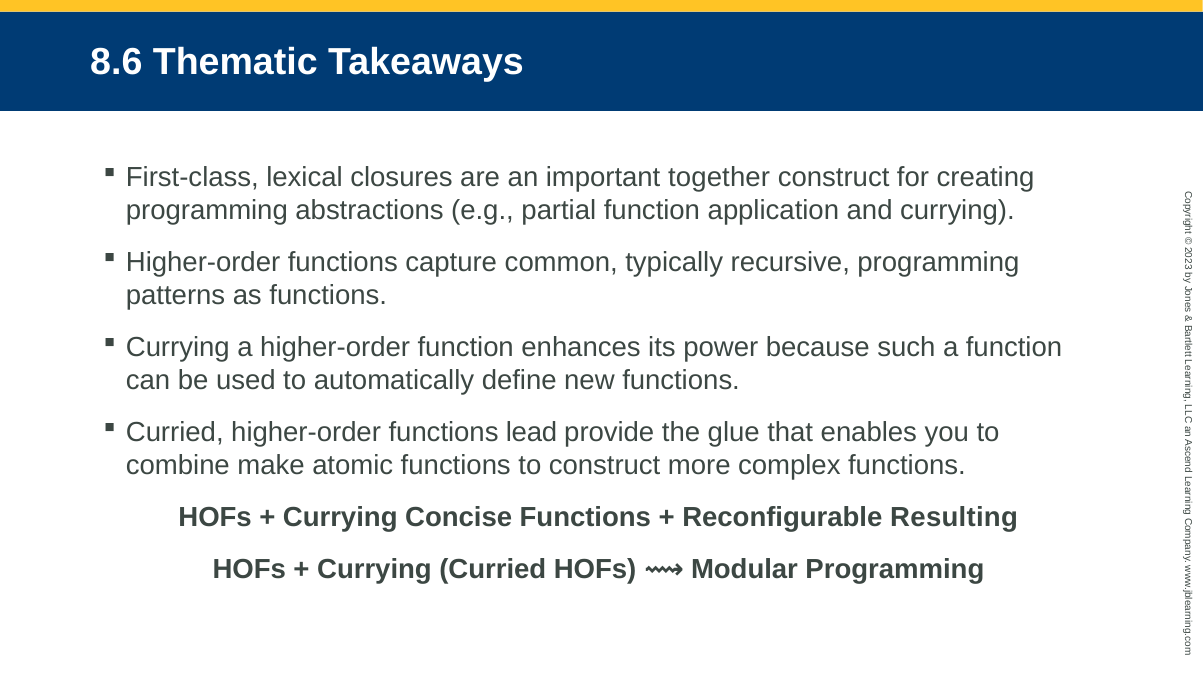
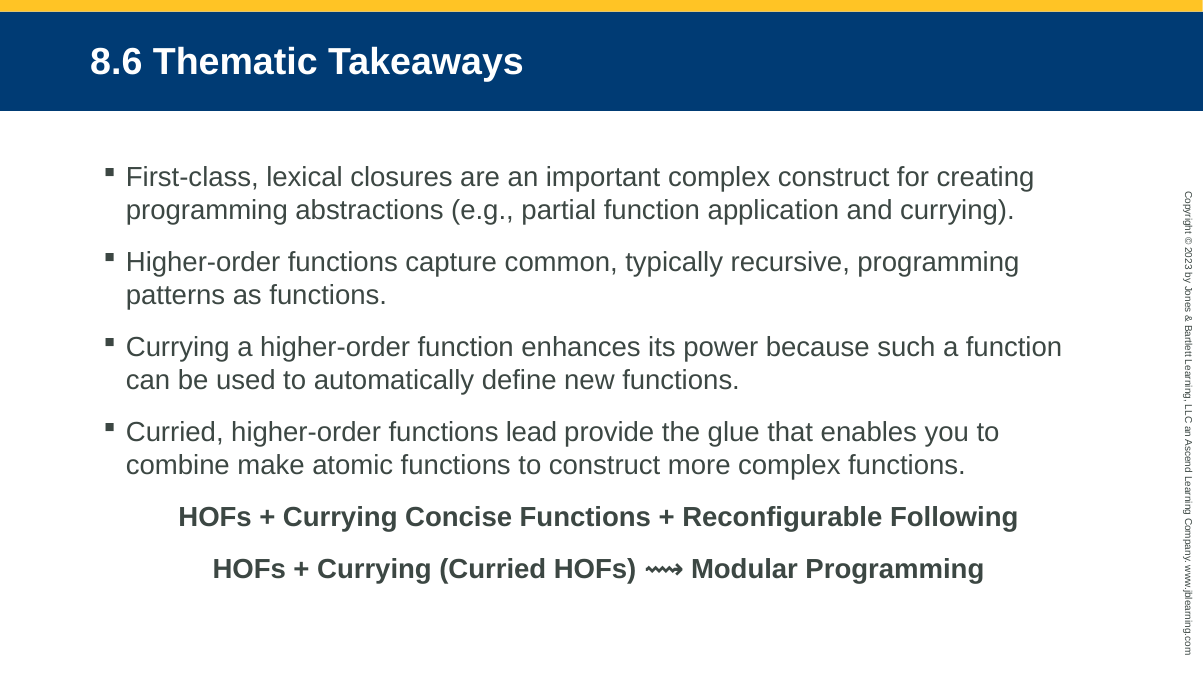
important together: together -> complex (719, 178)
Resulting: Resulting -> Following (954, 517)
